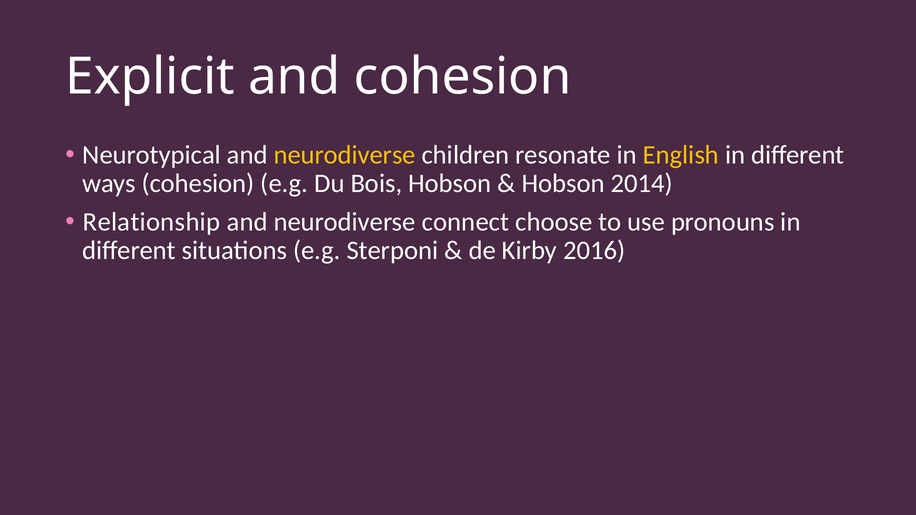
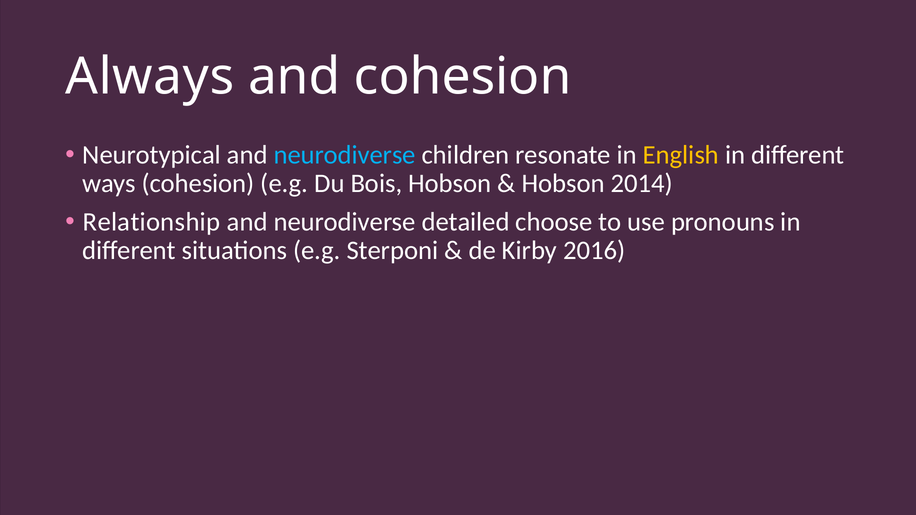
Explicit: Explicit -> Always (150, 77)
neurodiverse colour: yellow -> light blue (345, 155)
connect: connect -> detailed (466, 222)
